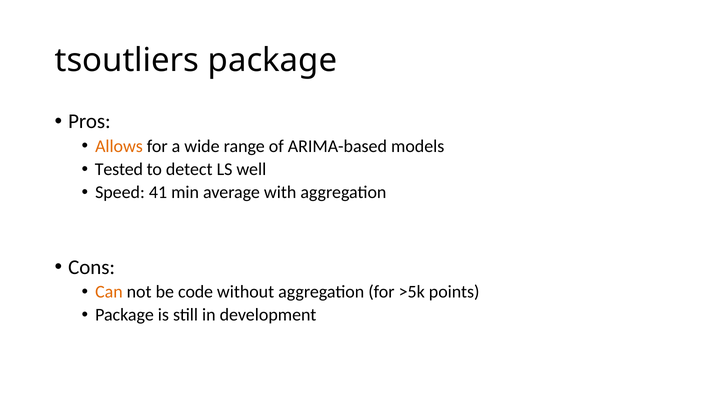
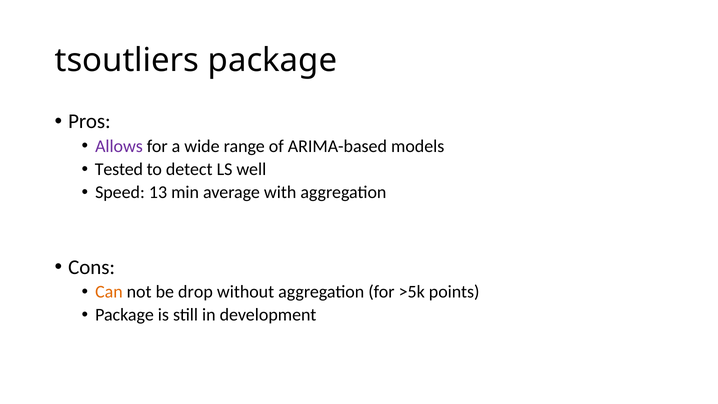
Allows colour: orange -> purple (119, 146)
41: 41 -> 13 (158, 192)
code: code -> drop (195, 292)
